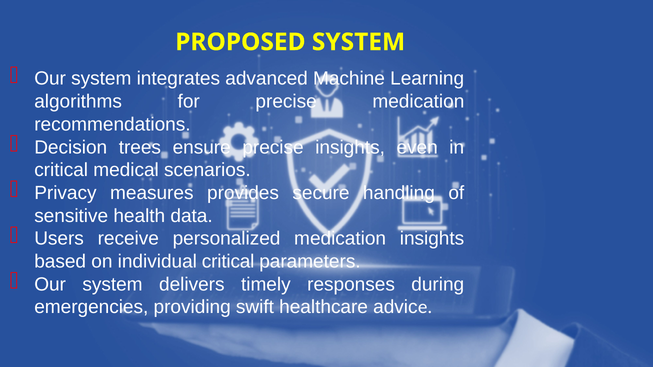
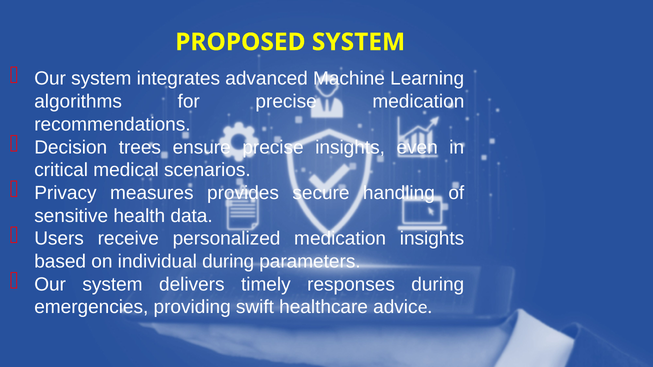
individual critical: critical -> during (228, 262)
